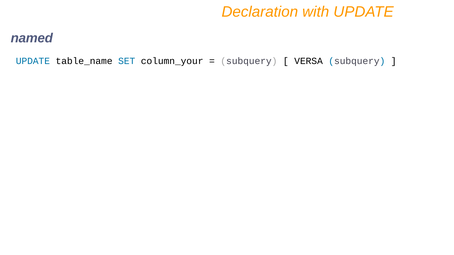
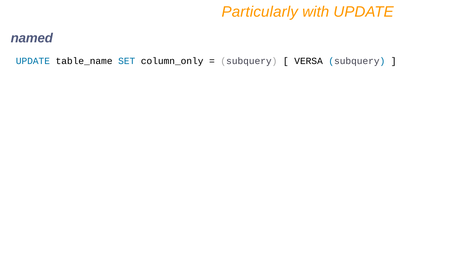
Declaration: Declaration -> Particularly (260, 12)
column_your: column_your -> column_only (172, 61)
